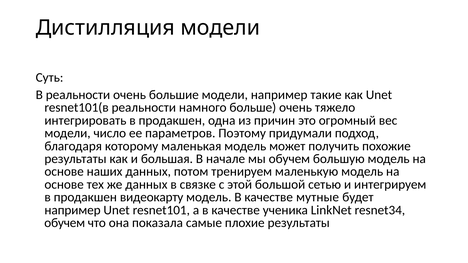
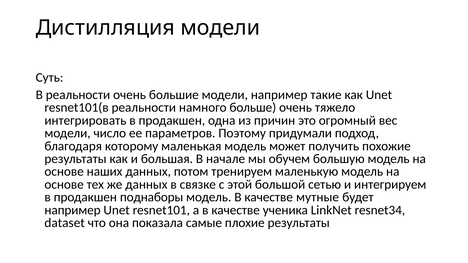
видеокарту: видеокарту -> поднаборы (152, 197)
обучем: обучем -> dataset (65, 223)
